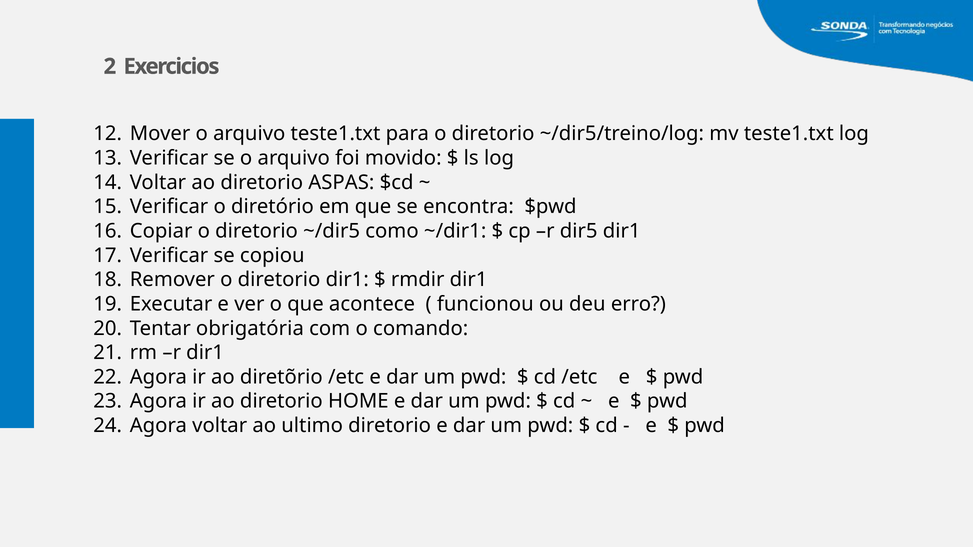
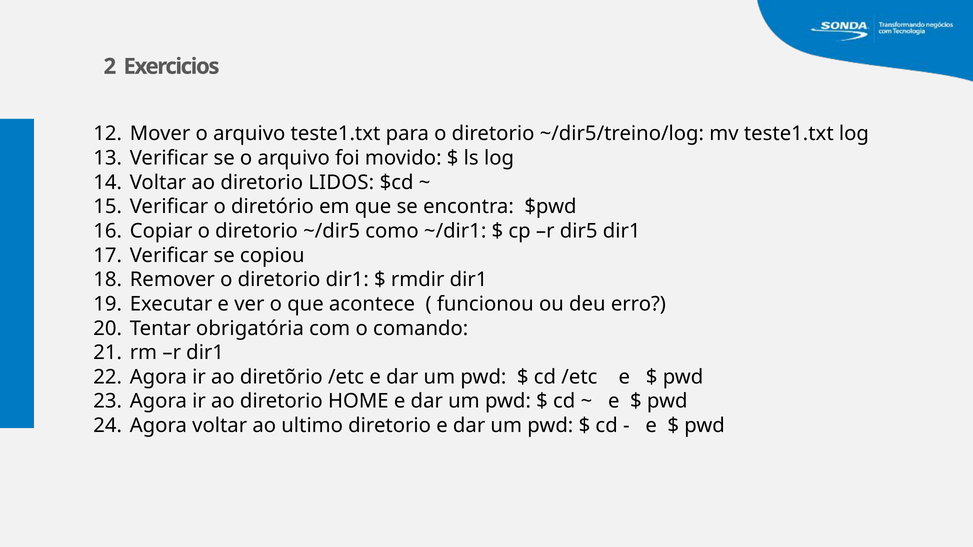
ASPAS: ASPAS -> LIDOS (341, 182)
